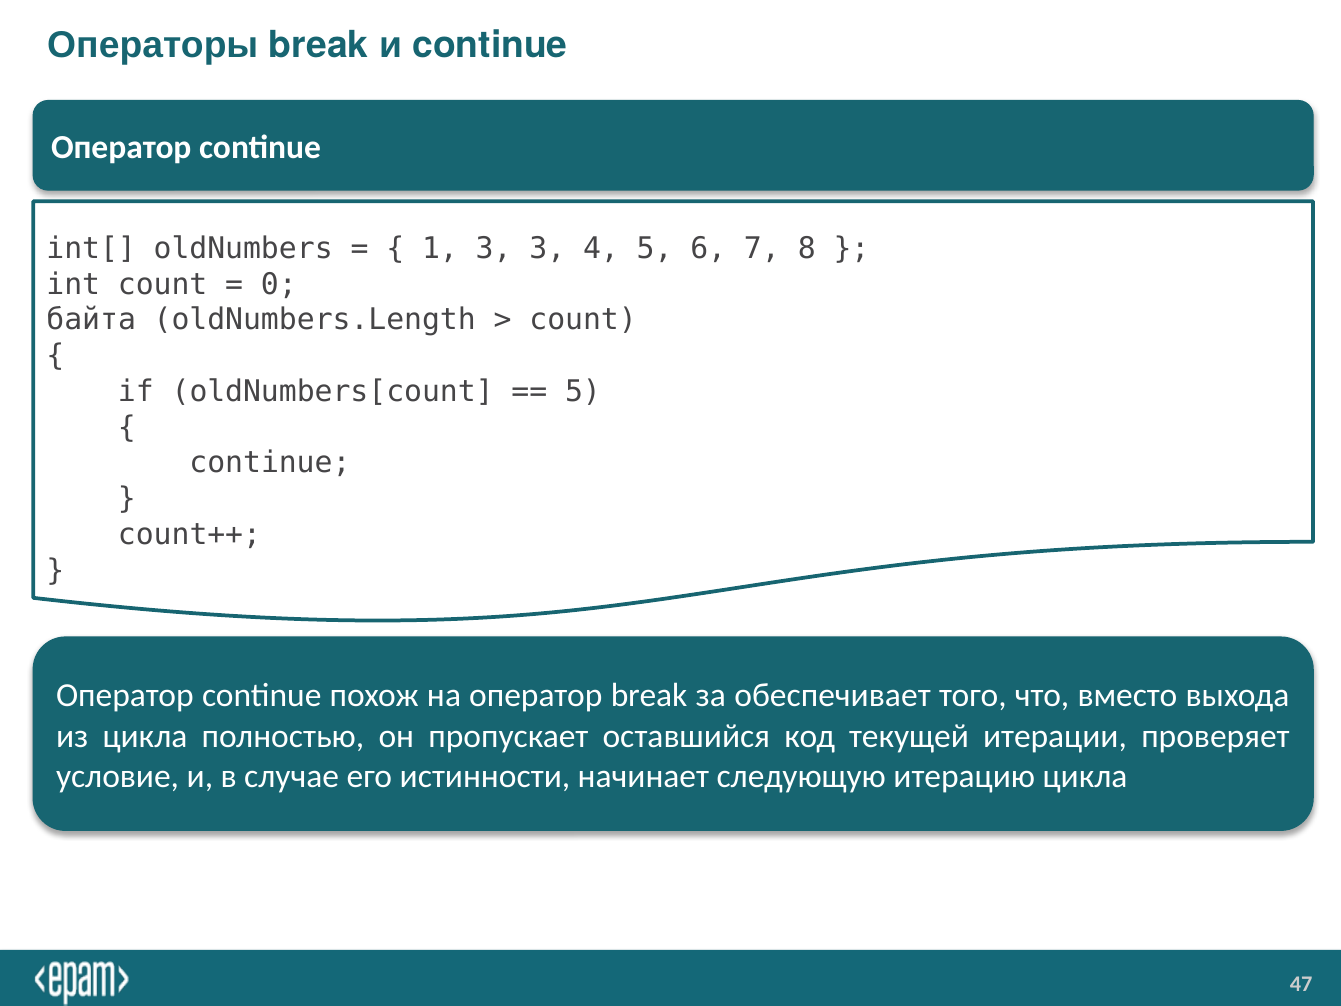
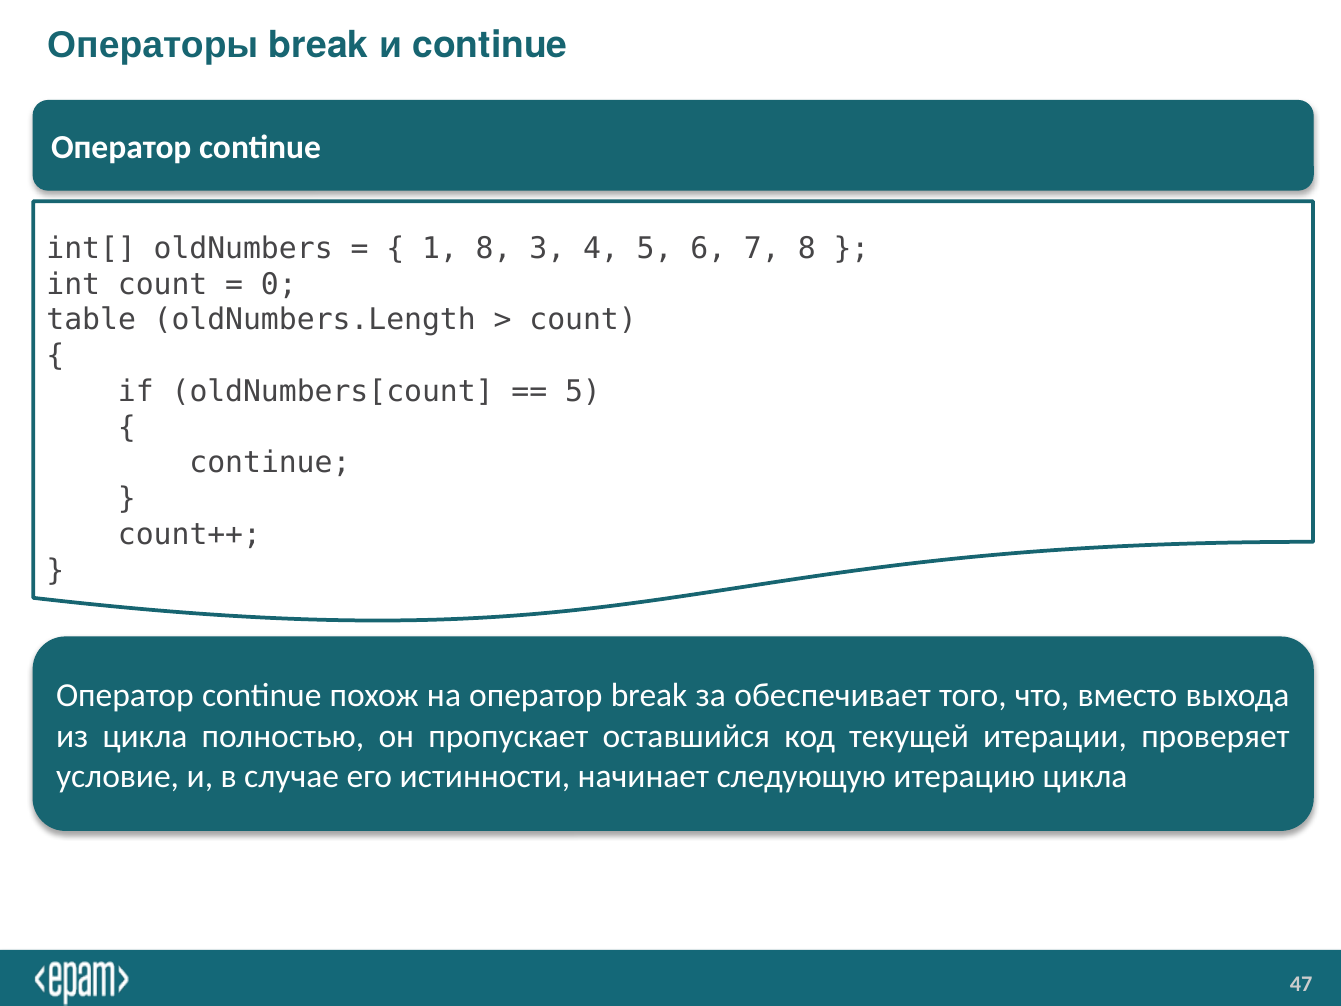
1 3: 3 -> 8 (494, 248)
байта: байта -> table (91, 320)
